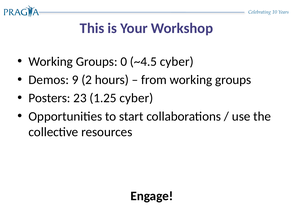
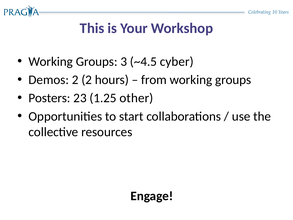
0: 0 -> 3 (124, 61)
Demos 9: 9 -> 2 (75, 80)
1.25 cyber: cyber -> other (136, 98)
